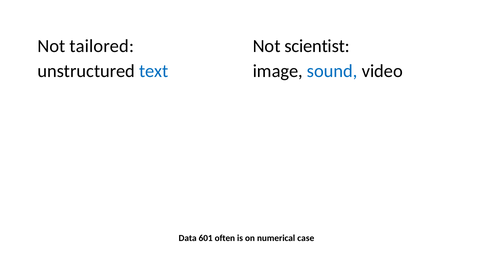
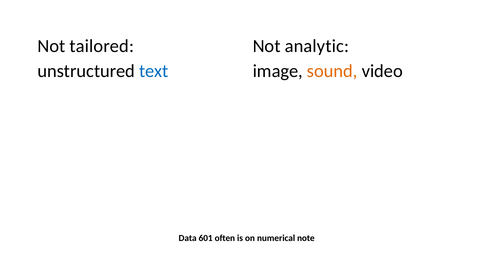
scientist: scientist -> analytic (317, 46)
sound colour: blue -> orange (332, 71)
case: case -> note (306, 238)
